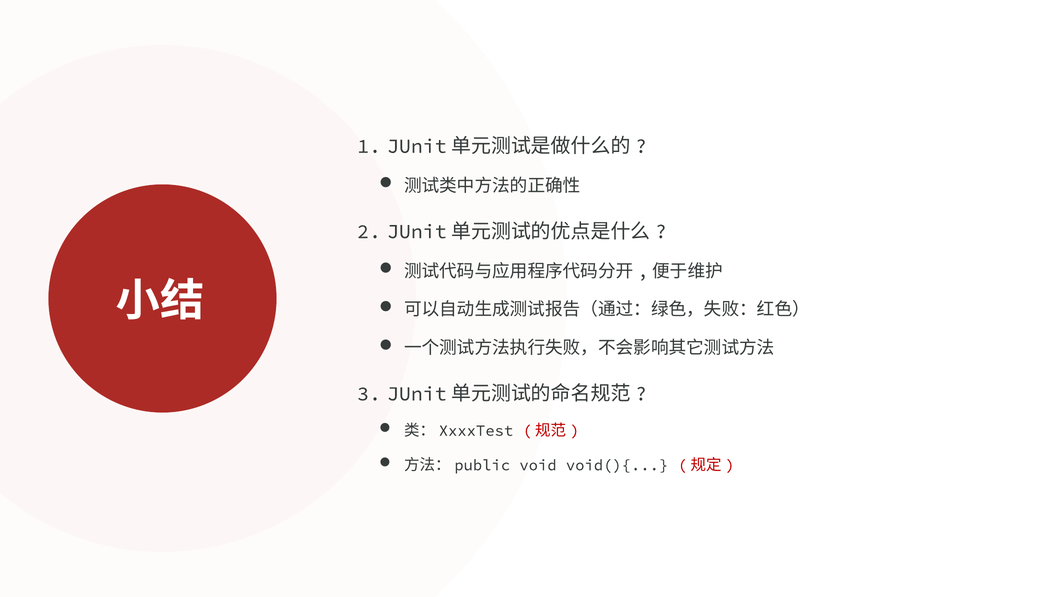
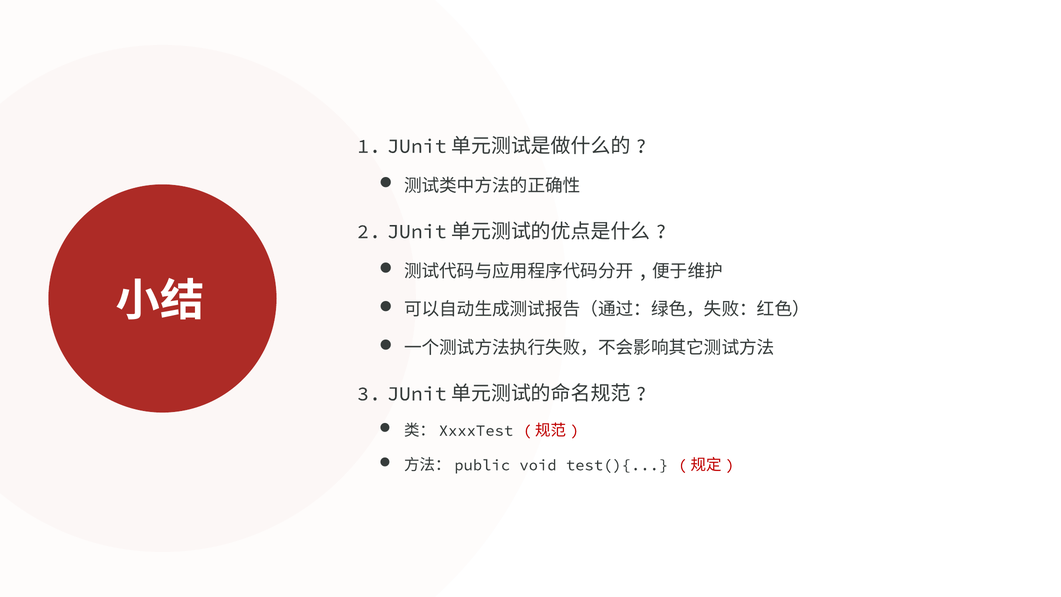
void(){: void(){ -> test(){ (617, 465)
